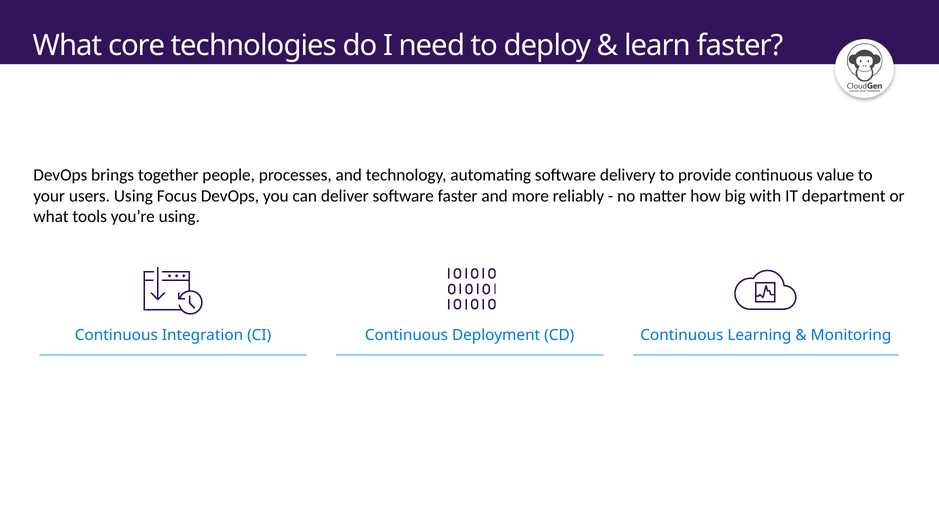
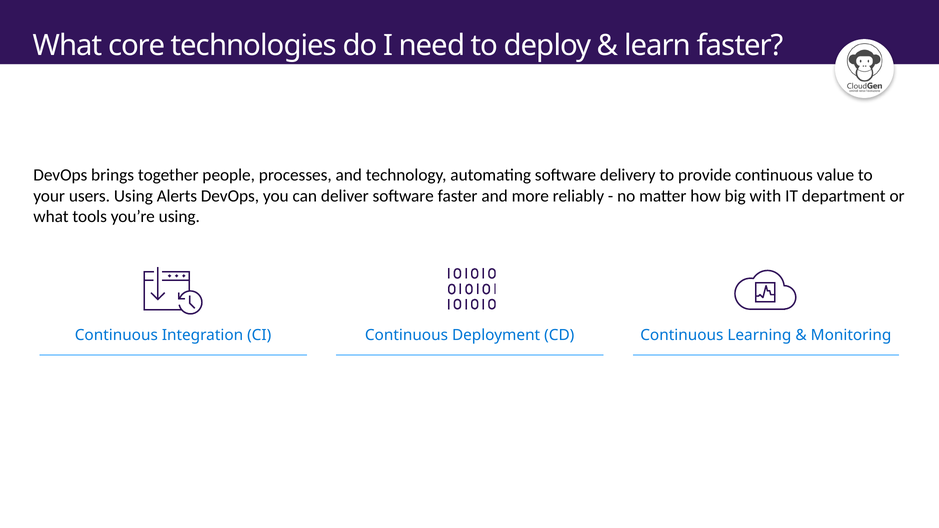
Focus: Focus -> Alerts (177, 196)
